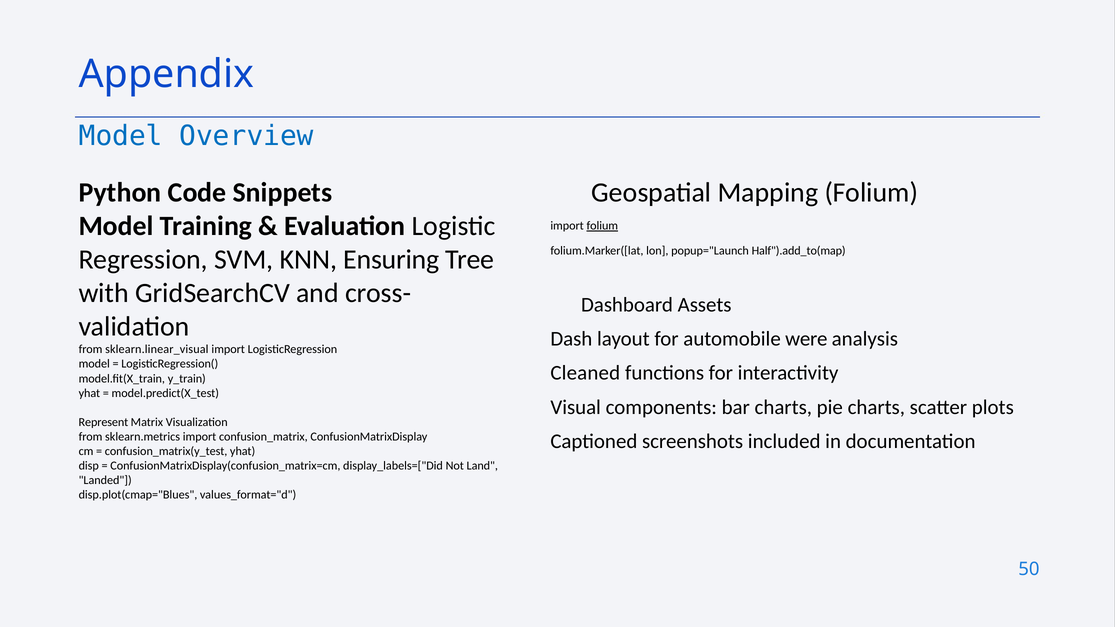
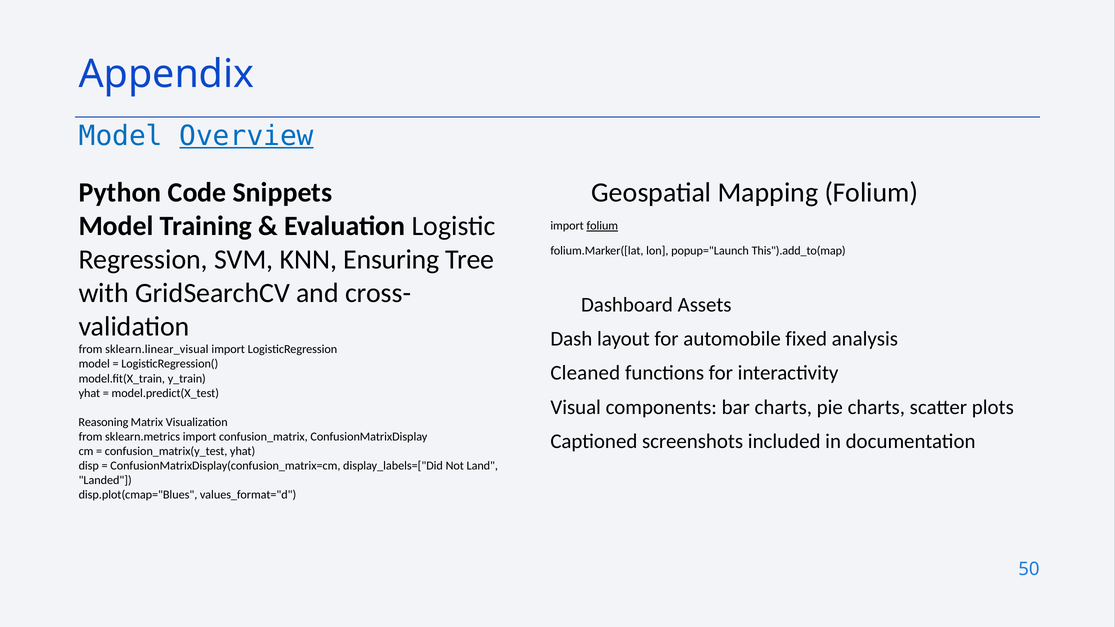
Overview underline: none -> present (247, 136)
Half").add_to(map: Half").add_to(map -> This").add_to(map (799, 251)
were: were -> fixed (806, 339)
Represent: Represent -> Reasoning (103, 422)
